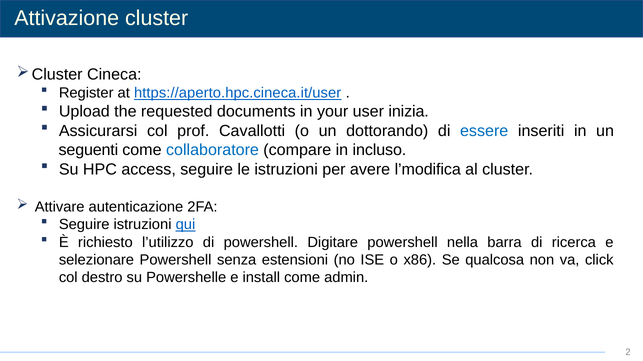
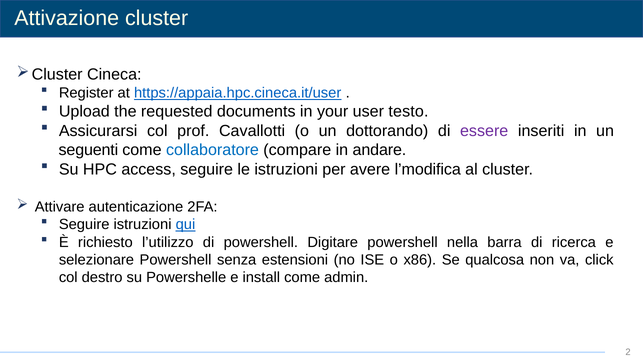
https://aperto.hpc.cineca.it/user: https://aperto.hpc.cineca.it/user -> https://appaia.hpc.cineca.it/user (238, 93)
inizia: inizia -> testo (408, 112)
essere colour: blue -> purple (484, 131)
incluso: incluso -> andare (379, 150)
